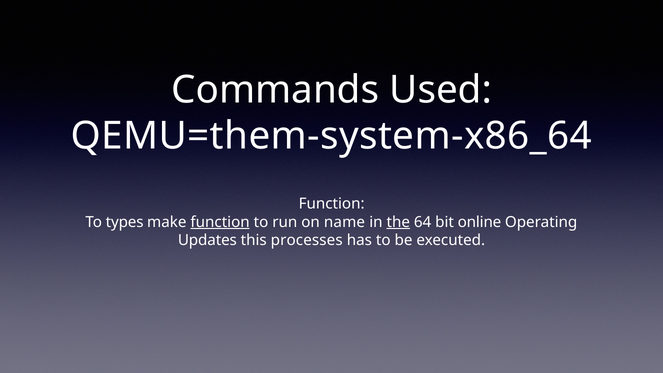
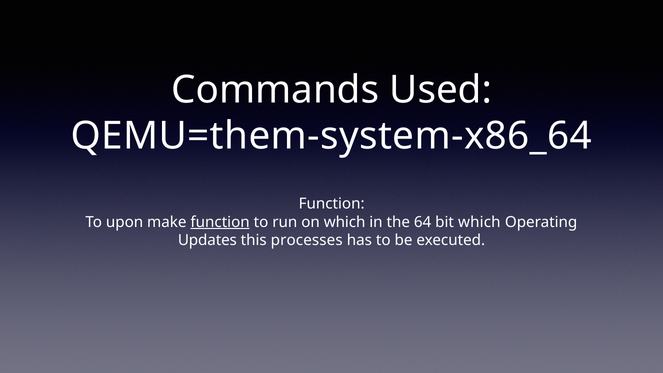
types: types -> upon (125, 222)
on name: name -> which (345, 222)
the underline: present -> none (398, 222)
bit online: online -> which (479, 222)
